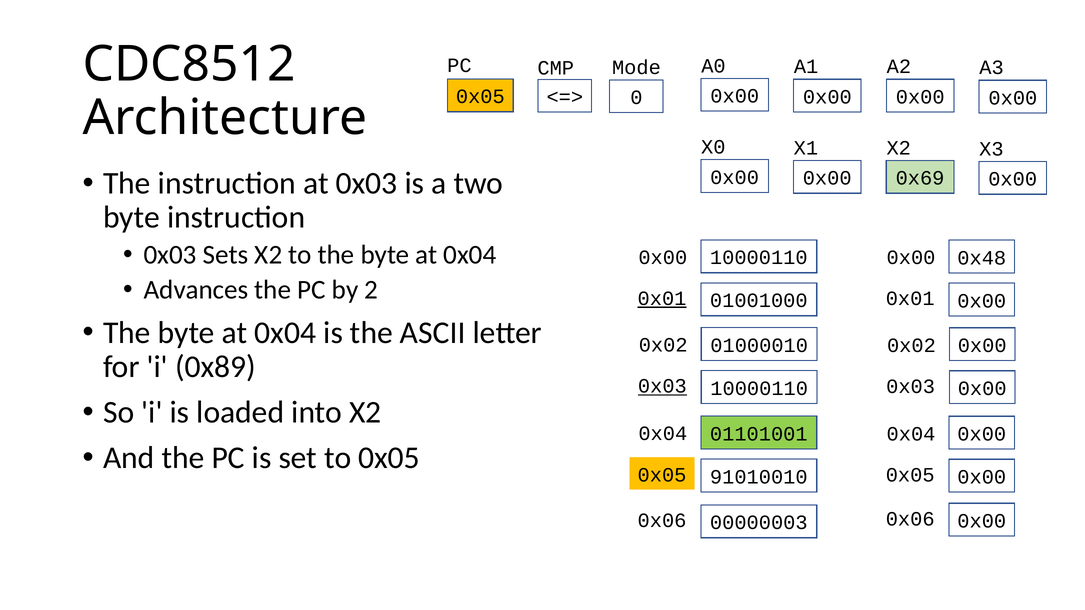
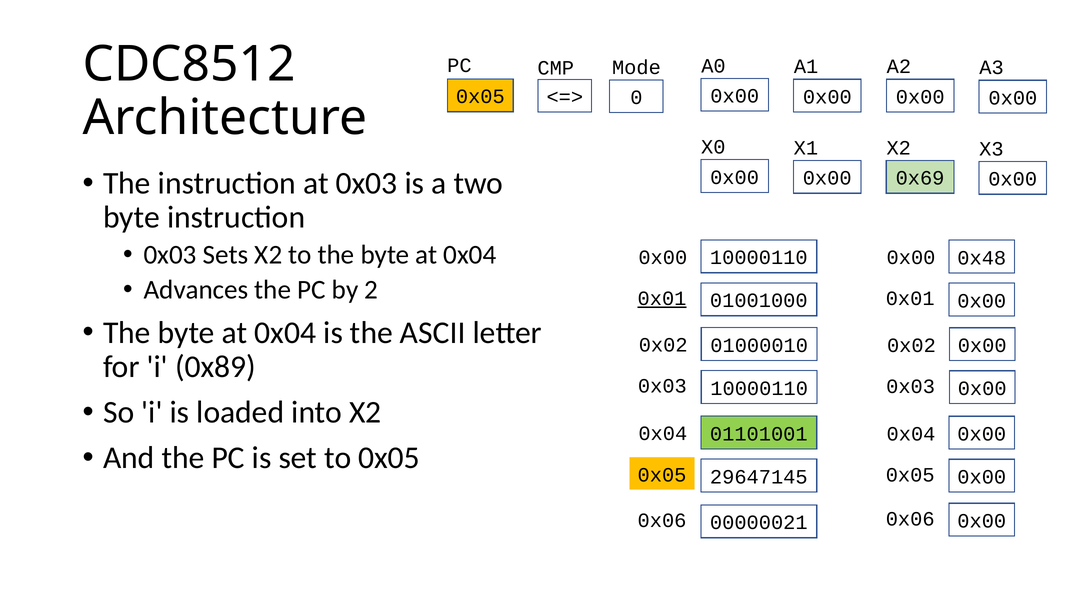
0x03 underline: present -> none (662, 386)
91010010: 91010010 -> 29647145 (759, 477)
00000003: 00000003 -> 00000021 (759, 523)
